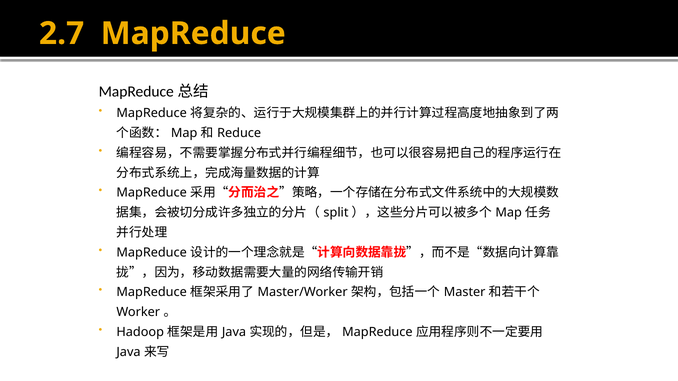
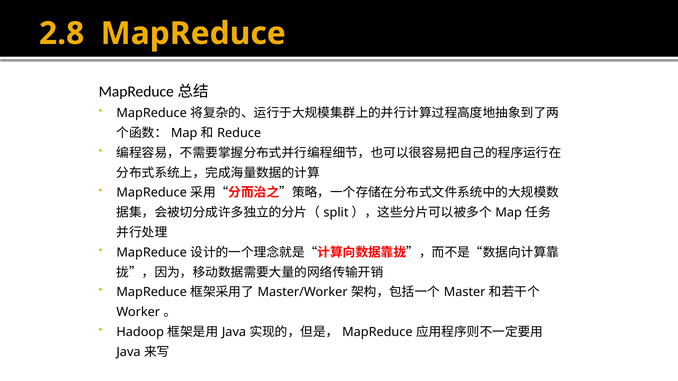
2.7: 2.7 -> 2.8 (62, 34)
